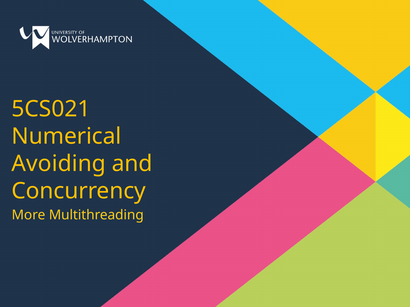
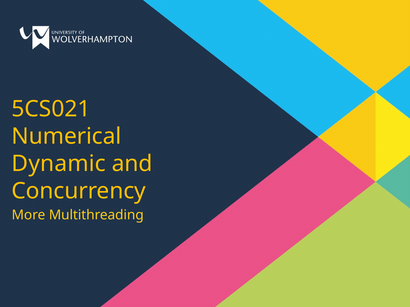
Avoiding: Avoiding -> Dynamic (59, 164)
